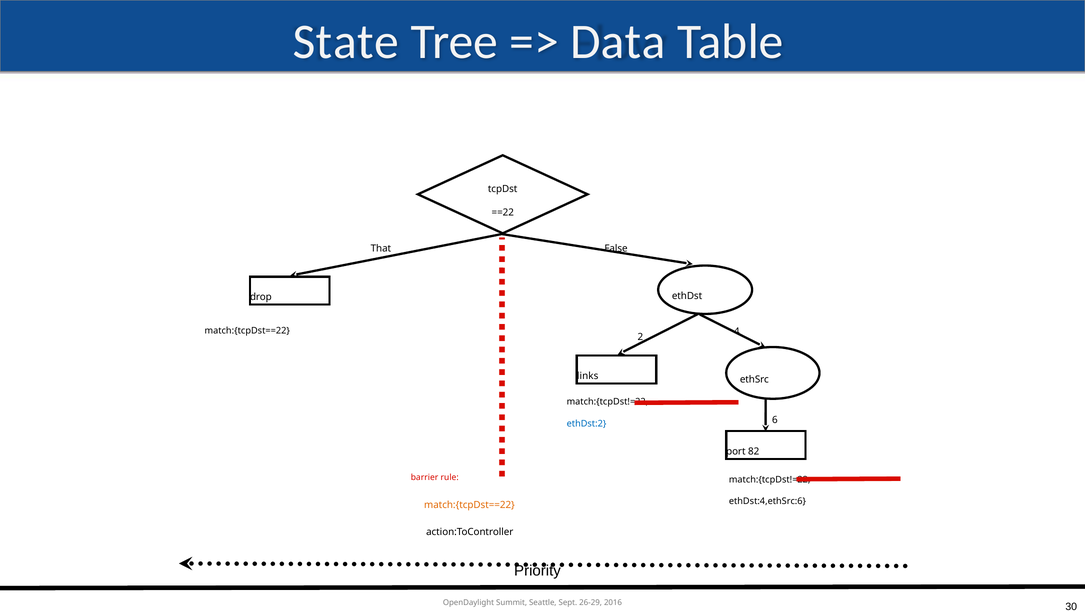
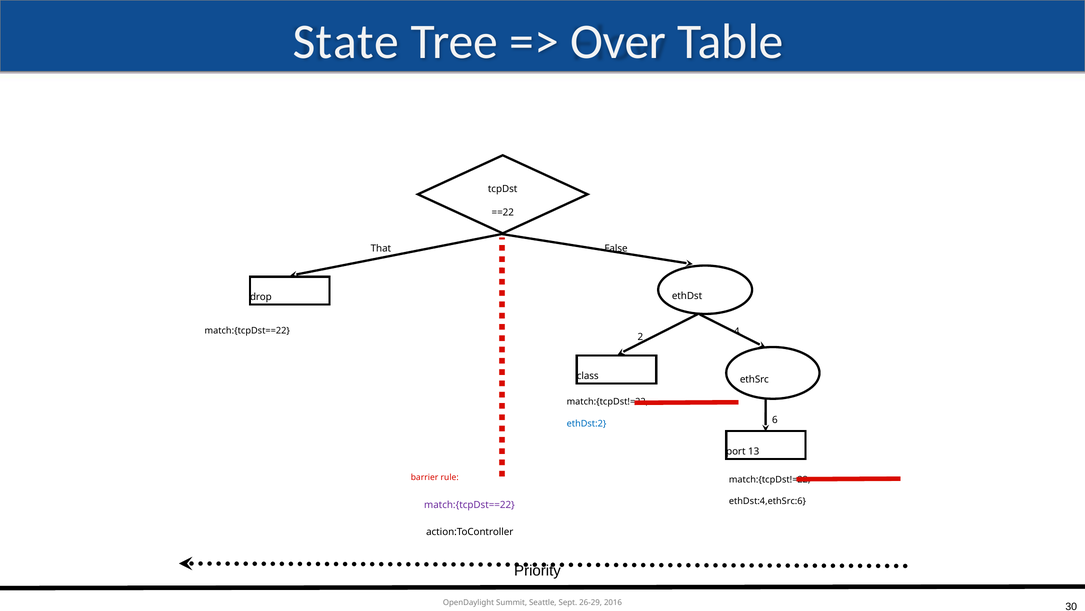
Data: Data -> Over (618, 42)
links: links -> class (588, 376)
82: 82 -> 13 (754, 451)
match:{tcpDst==22 colour: orange -> purple (469, 504)
